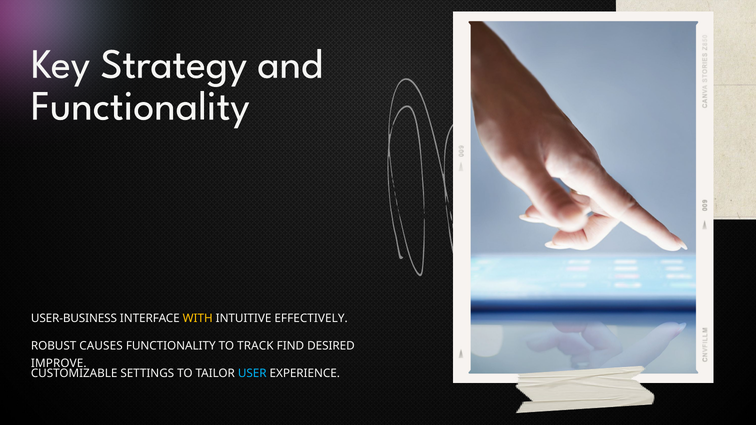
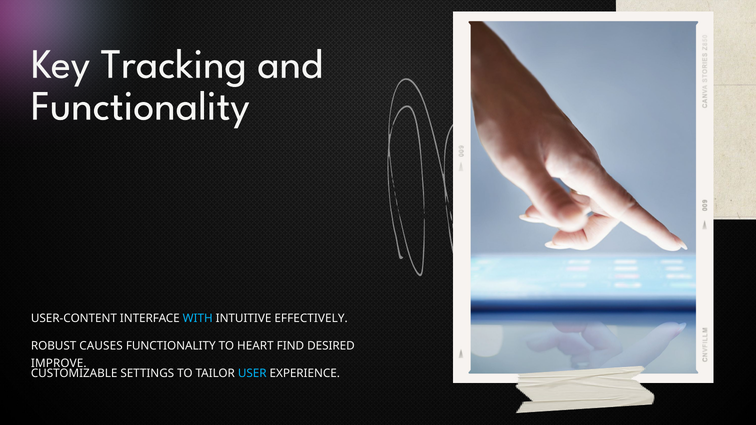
Strategy: Strategy -> Tracking (174, 64)
USER-BUSINESS: USER-BUSINESS -> USER-CONTENT (74, 319)
WITH colour: yellow -> light blue (198, 319)
TRACK: TRACK -> HEART (255, 346)
